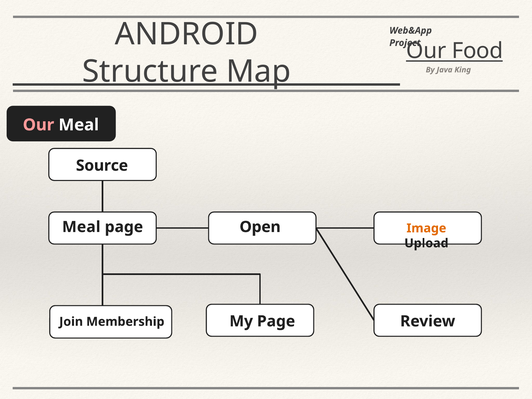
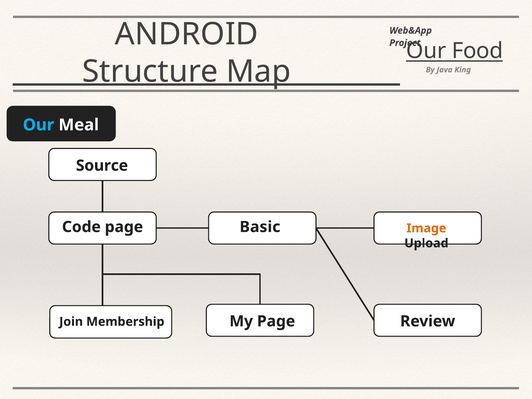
Our colour: pink -> light blue (38, 125)
Meal: Meal -> Code (81, 227)
Open: Open -> Basic (260, 227)
